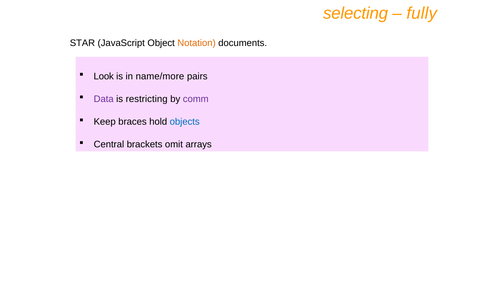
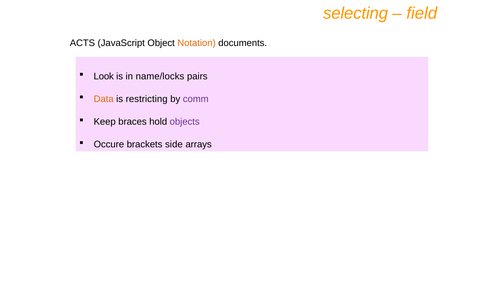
fully: fully -> field (422, 13)
STAR: STAR -> ACTS (82, 43)
name/more: name/more -> name/locks (160, 76)
Data colour: purple -> orange (104, 99)
objects colour: blue -> purple (185, 122)
Central: Central -> Occure (109, 144)
omit: omit -> side (174, 144)
